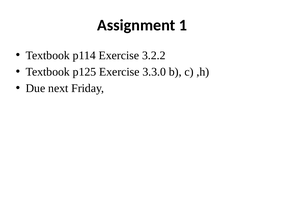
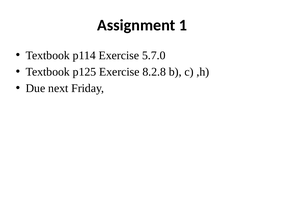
3.2.2: 3.2.2 -> 5.7.0 (154, 55)
3.3.0: 3.3.0 -> 8.2.8 (154, 72)
